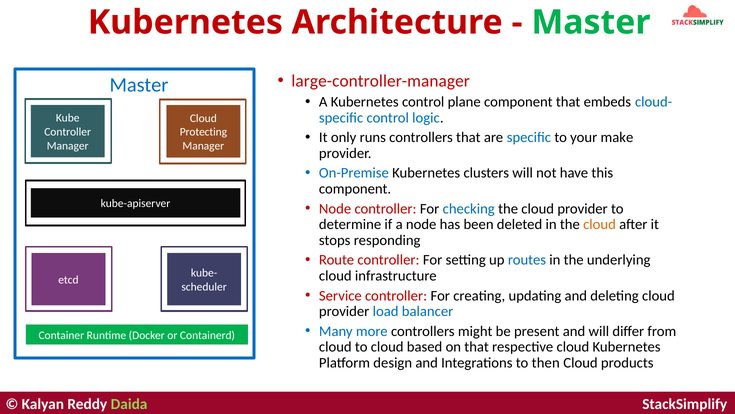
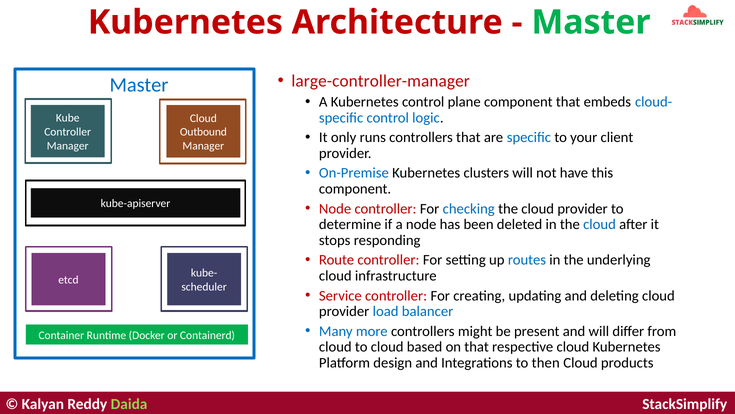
Protecting: Protecting -> Outbound (203, 132)
make: make -> client (617, 137)
cloud colour: orange -> blue (600, 224)
